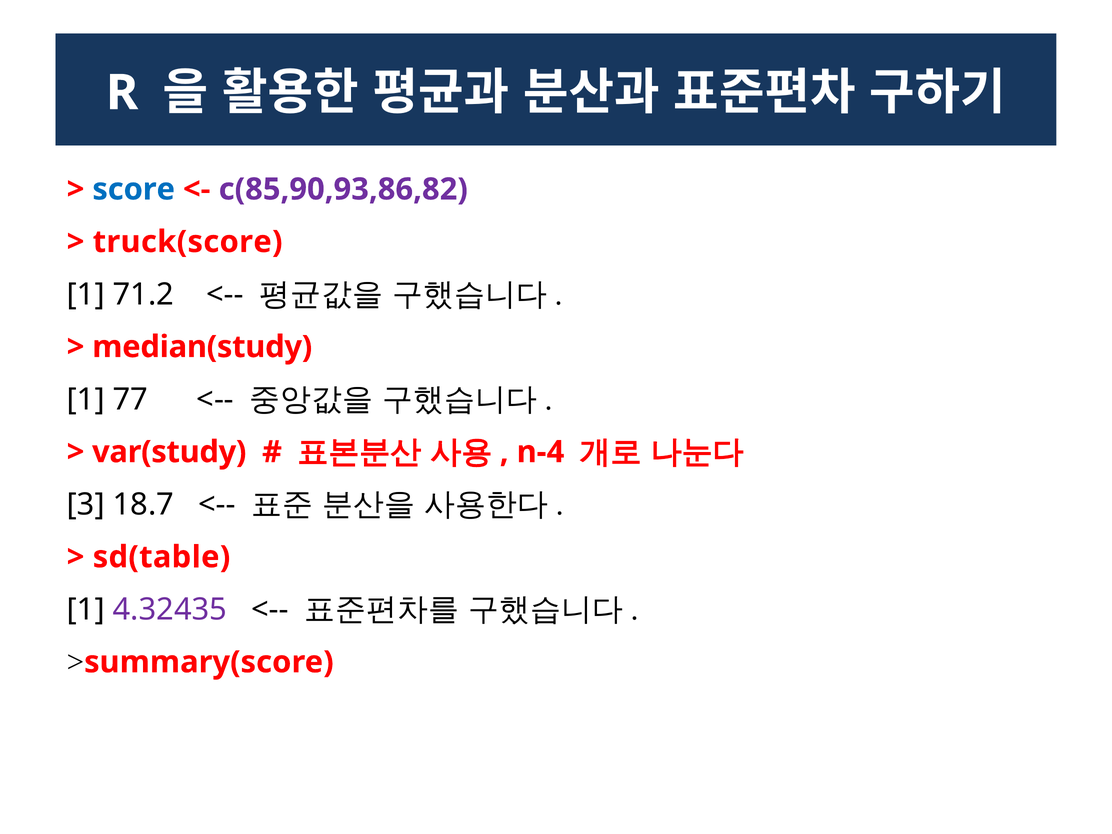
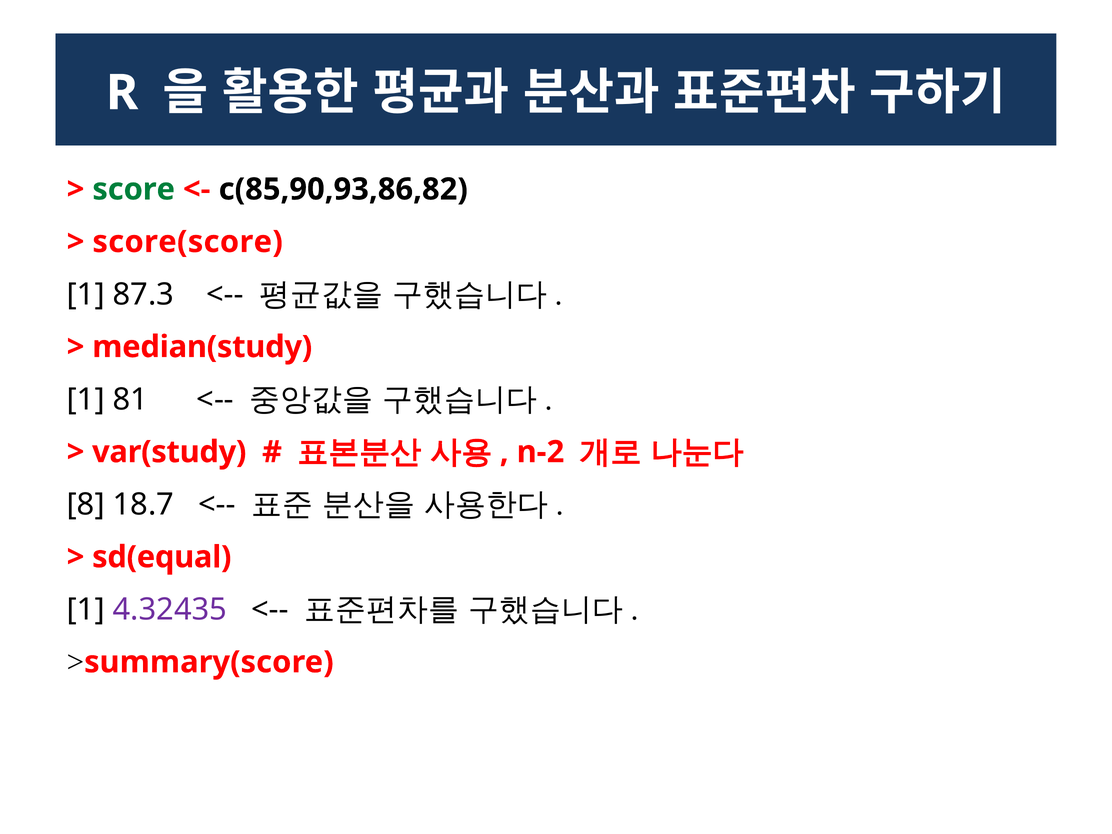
score colour: blue -> green (134, 189)
c(85,90,93,86,82 colour: purple -> black (343, 189)
truck(score: truck(score -> score(score (188, 242)
71.2: 71.2 -> 87.3 (143, 294)
77: 77 -> 81 (130, 399)
n-4: n-4 -> n-2 (540, 452)
3: 3 -> 8 (86, 505)
sd(table: sd(table -> sd(equal (162, 557)
